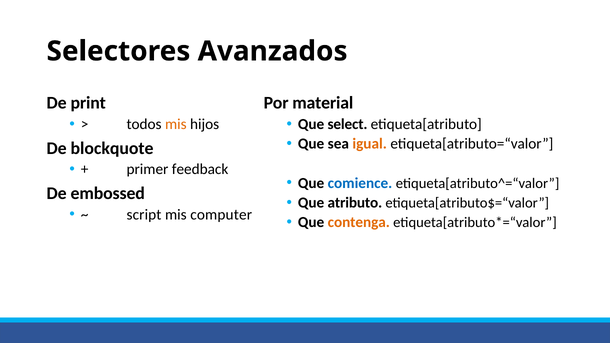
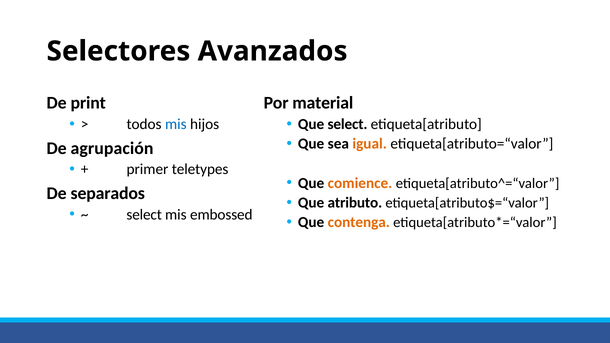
mis colour: orange -> blue (176, 124)
blockquote: blockquote -> agrupación (112, 148)
feedback: feedback -> teletypes (200, 169)
comience colour: blue -> orange (360, 183)
embossed: embossed -> separados (108, 194)
script: script -> select (144, 215)
computer: computer -> embossed (221, 215)
